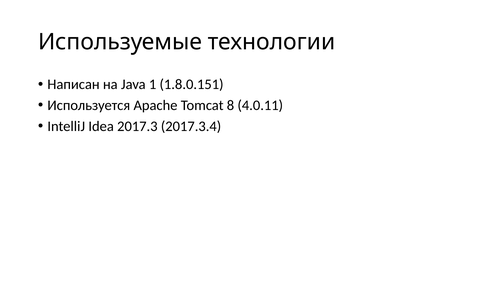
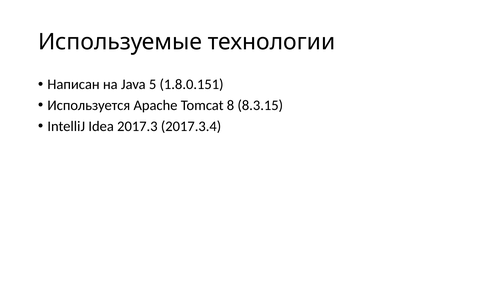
1: 1 -> 5 (153, 84)
4.0.11: 4.0.11 -> 8.3.15 (260, 105)
